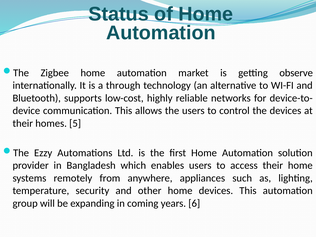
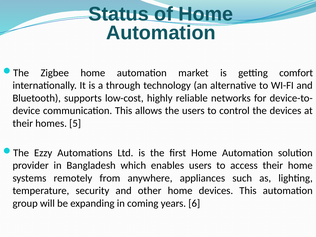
observe: observe -> comfort (296, 73)
